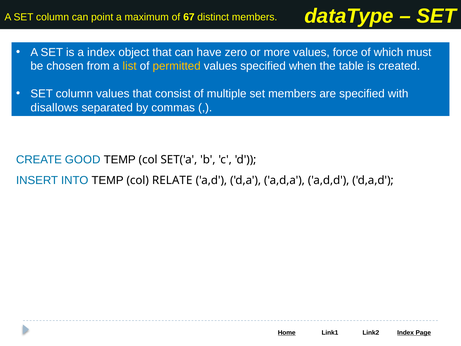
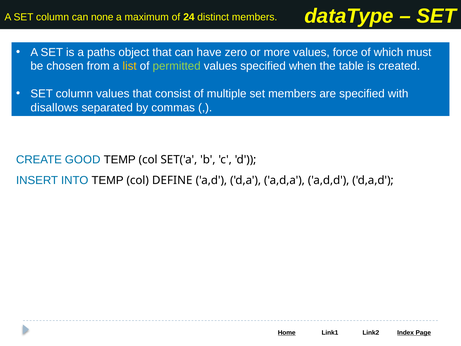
point: point -> none (102, 17)
67: 67 -> 24 (189, 17)
a index: index -> paths (101, 52)
permitted colour: yellow -> light green (177, 66)
RELATE: RELATE -> DEFINE (172, 180)
